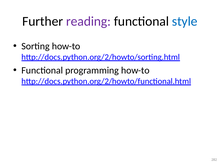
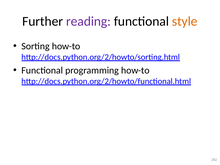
style colour: blue -> orange (185, 21)
